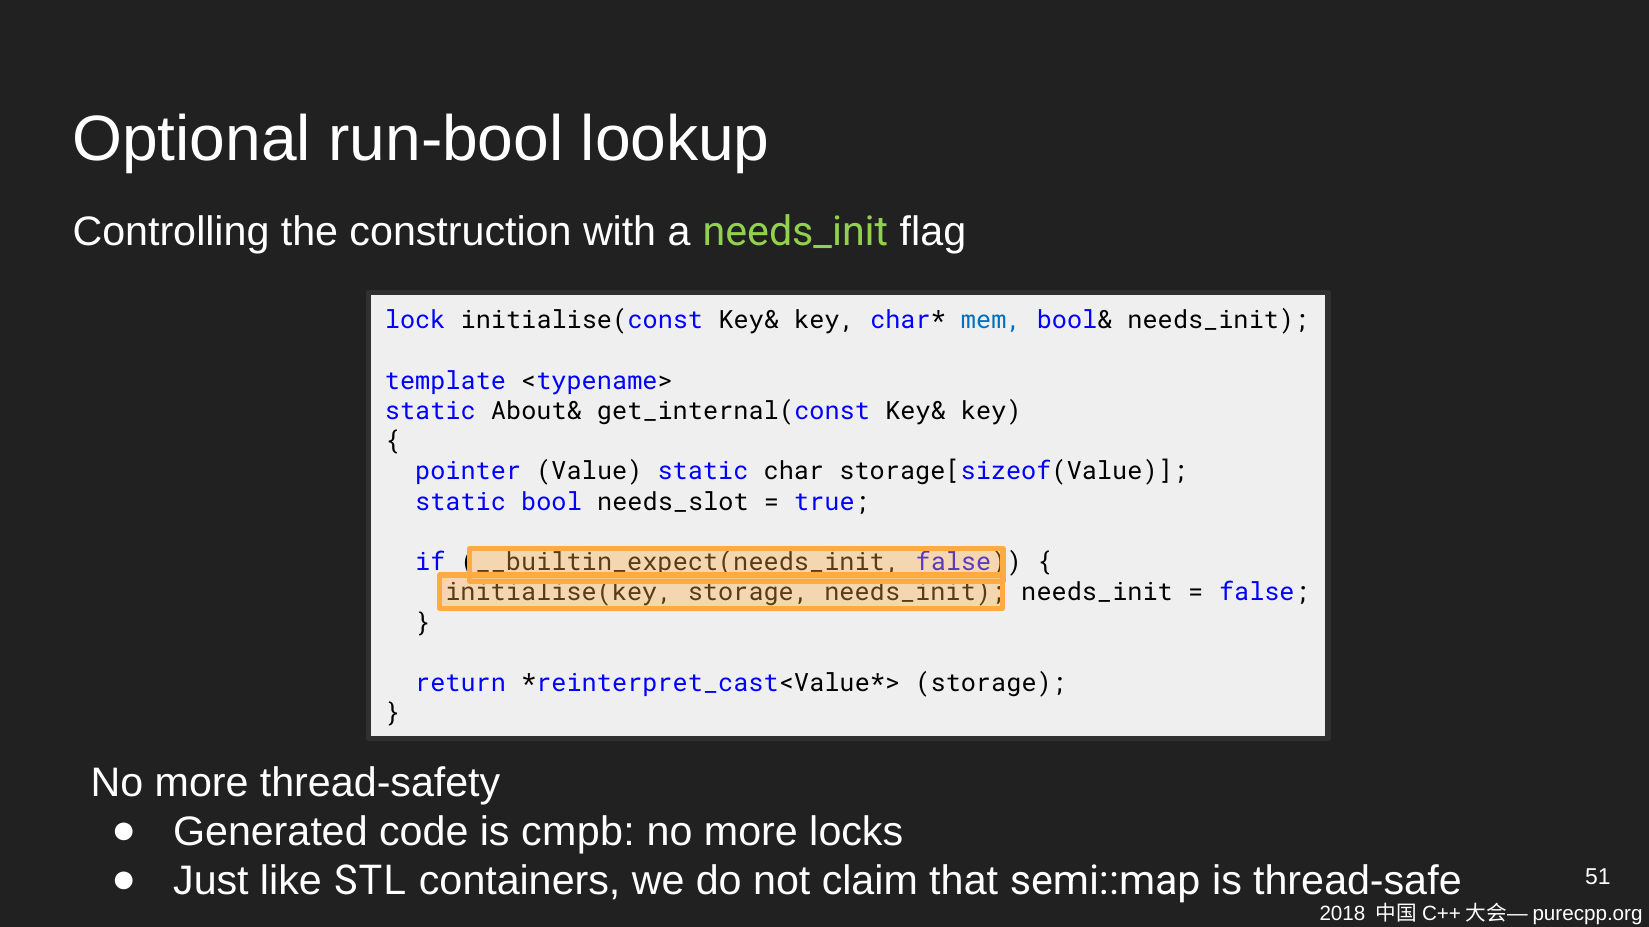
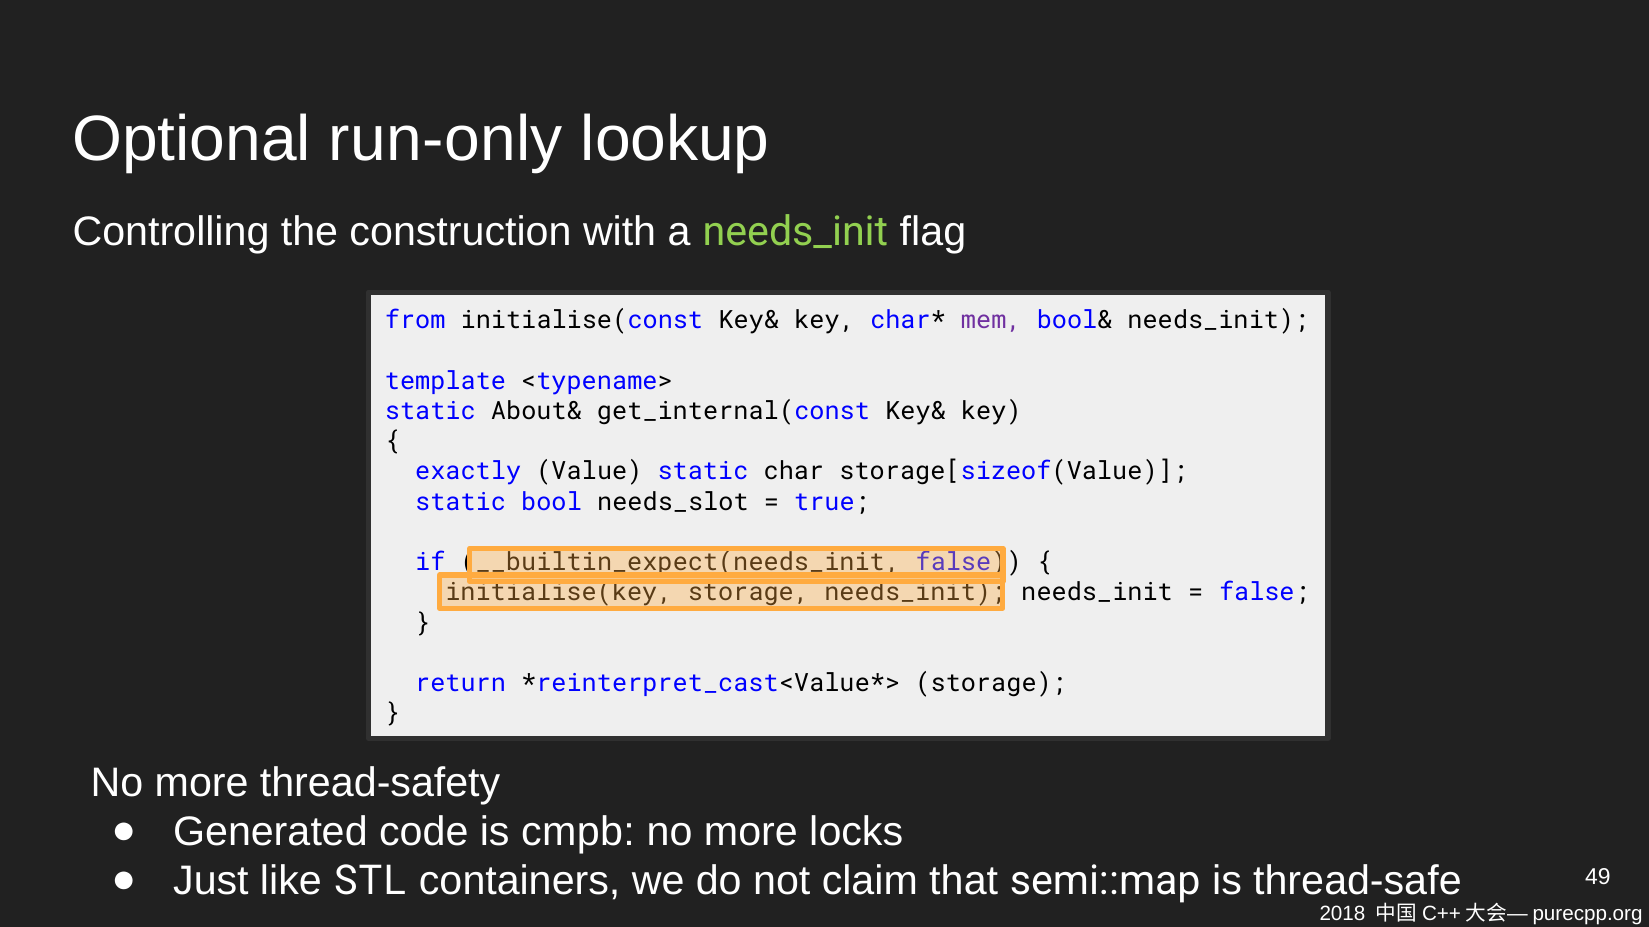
run-bool: run-bool -> run-only (446, 140)
lock: lock -> from (415, 321)
mem colour: blue -> purple (991, 321)
pointer: pointer -> exactly (468, 472)
51: 51 -> 49 (1598, 878)
